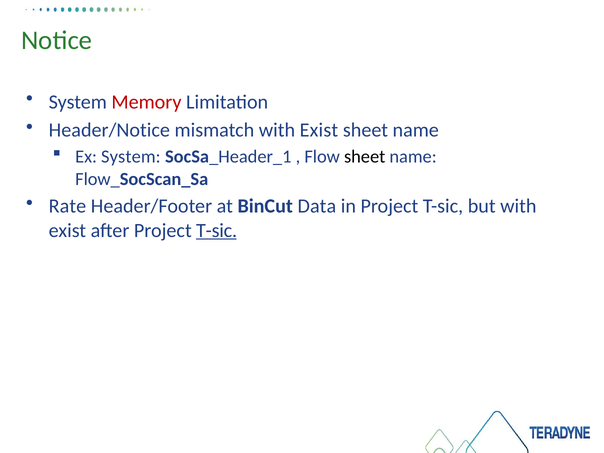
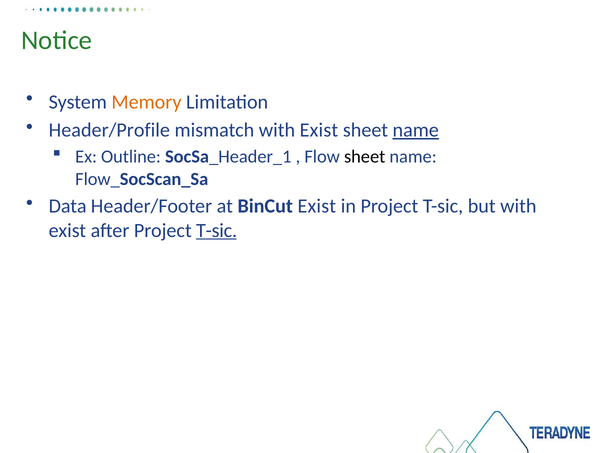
Memory colour: red -> orange (146, 102)
Header/Notice: Header/Notice -> Header/Profile (109, 130)
name underline: none -> present (416, 130)
Ex System: System -> Outline (131, 157)
Rate: Rate -> Data (68, 206)
BinCut Data: Data -> Exist (317, 206)
